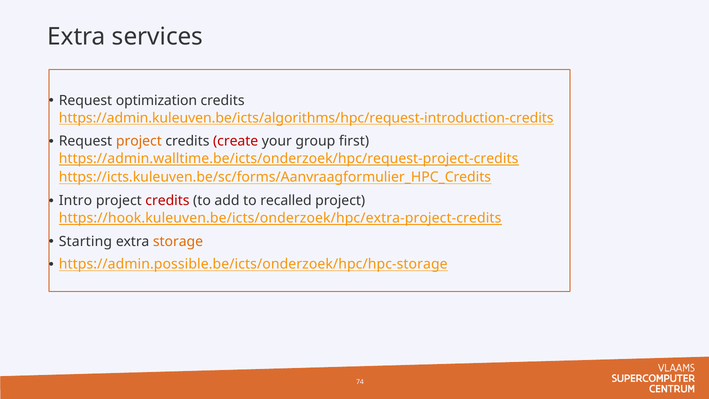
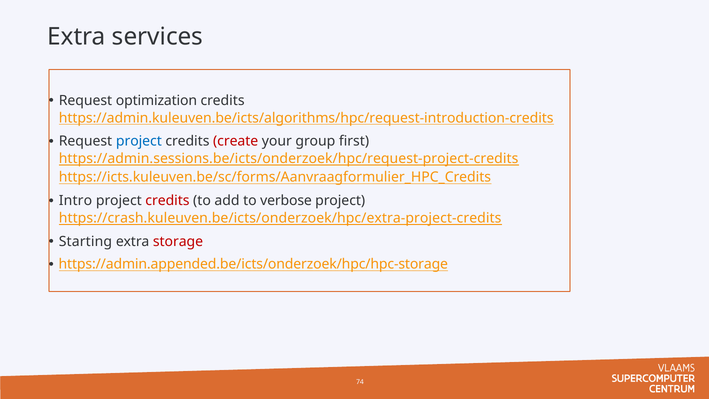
project colour: orange -> blue (139, 141)
https://admin.walltime.be/icts/onderzoek/hpc/request-project-credits: https://admin.walltime.be/icts/onderzoek/hpc/request-project-credits -> https://admin.sessions.be/icts/onderzoek/hpc/request-project-credits (289, 159)
recalled: recalled -> verbose (286, 201)
https://hook.kuleuven.be/icts/onderzoek/hpc/extra-project-credits: https://hook.kuleuven.be/icts/onderzoek/hpc/extra-project-credits -> https://crash.kuleuven.be/icts/onderzoek/hpc/extra-project-credits (280, 218)
storage colour: orange -> red (178, 241)
https://admin.possible.be/icts/onderzoek/hpc/hpc-storage: https://admin.possible.be/icts/onderzoek/hpc/hpc-storage -> https://admin.appended.be/icts/onderzoek/hpc/hpc-storage (253, 264)
